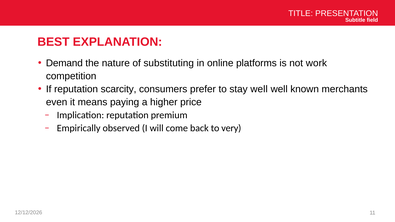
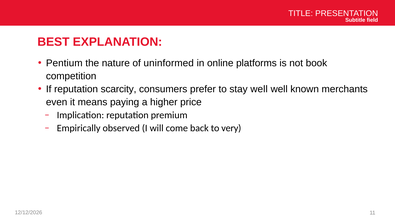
Demand: Demand -> Pentium (64, 63)
substituting: substituting -> uninformed (169, 63)
work: work -> book (316, 63)
